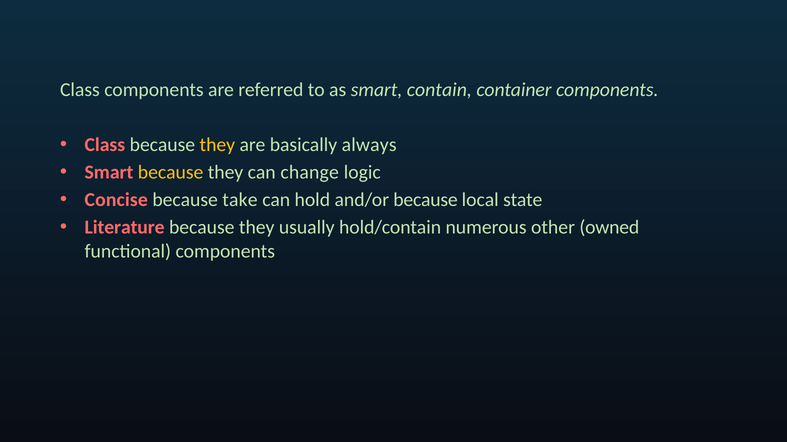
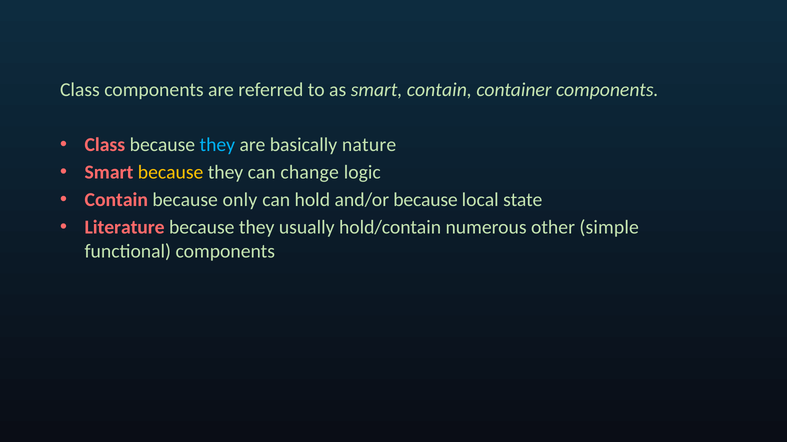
they colour: yellow -> light blue (217, 145)
always: always -> nature (369, 145)
Concise: Concise -> Contain (116, 200)
take: take -> only (240, 200)
owned: owned -> simple (609, 228)
